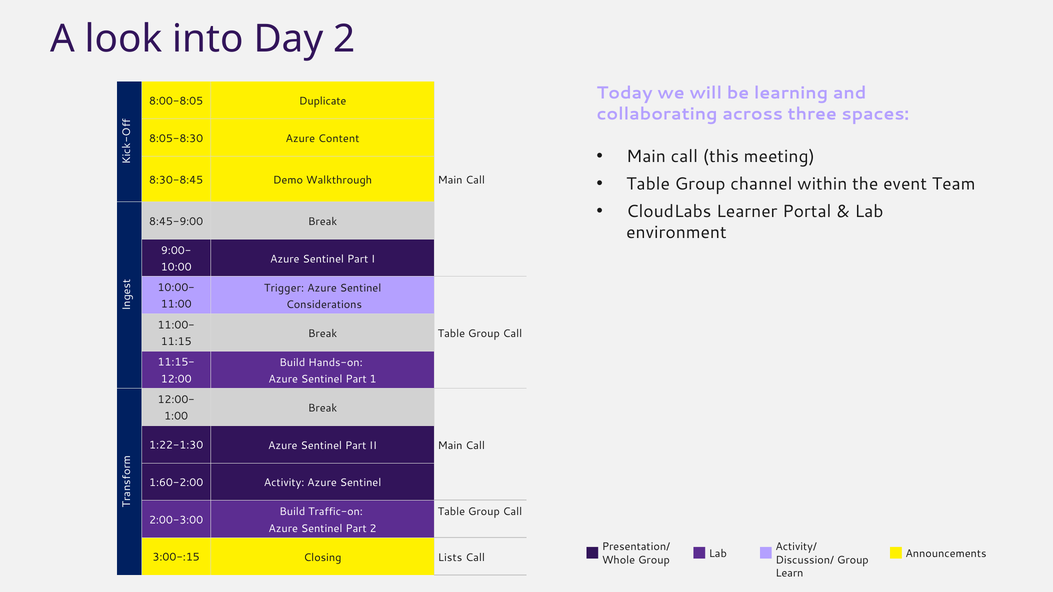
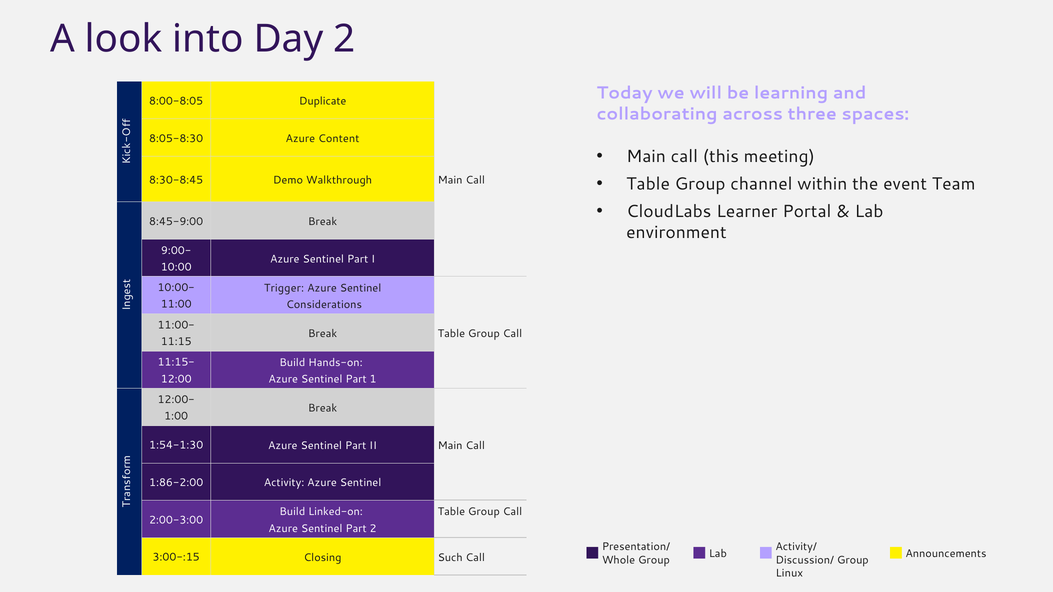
1:22-1:30: 1:22-1:30 -> 1:54-1:30 (176, 446)
1:60-2:00: 1:60-2:00 -> 1:86-2:00 (176, 483)
Traffic-on: Traffic-on -> Linked-on (336, 512)
Lists: Lists -> Such (450, 558)
Learn: Learn -> Linux (789, 573)
